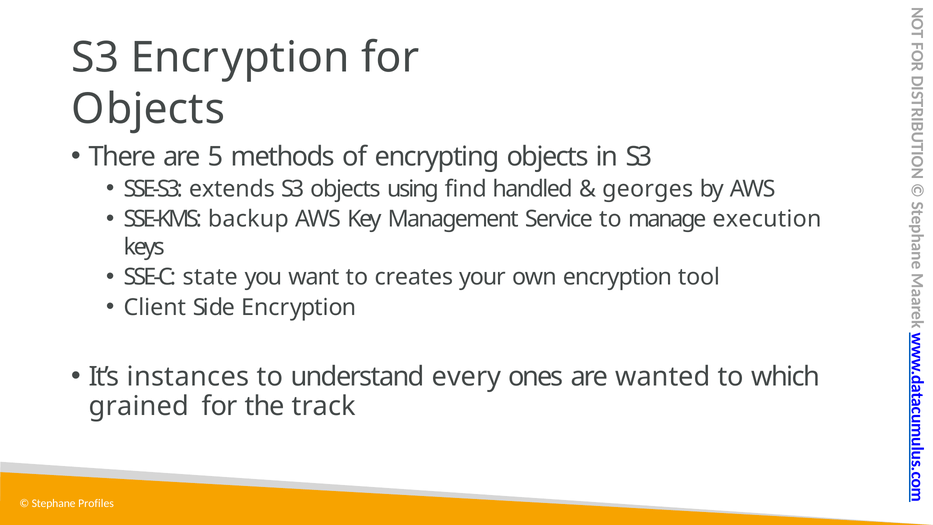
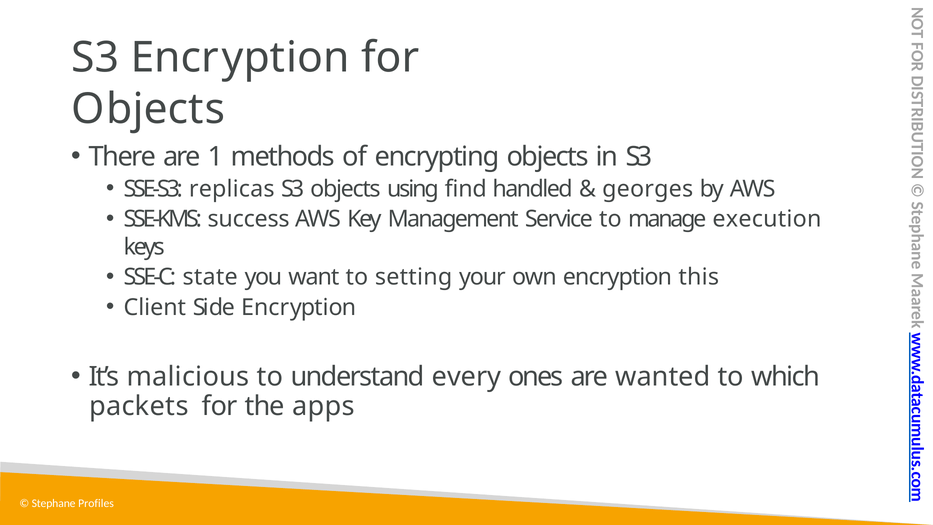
5: 5 -> 1 (216, 157)
extends: extends -> replicas (232, 189)
backup: backup -> success (249, 219)
creates: creates -> setting (414, 277)
tool: tool -> this (699, 277)
instances: instances -> malicious (188, 377)
grained: grained -> packets (139, 406)
track: track -> apps (324, 406)
